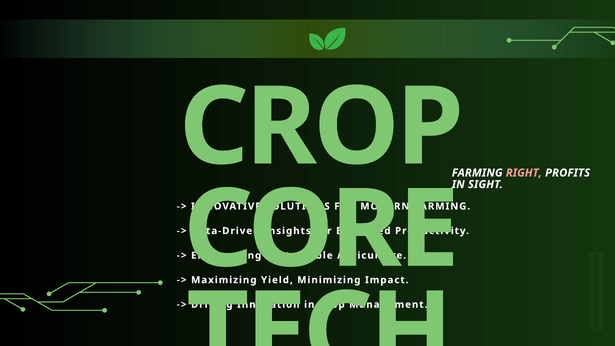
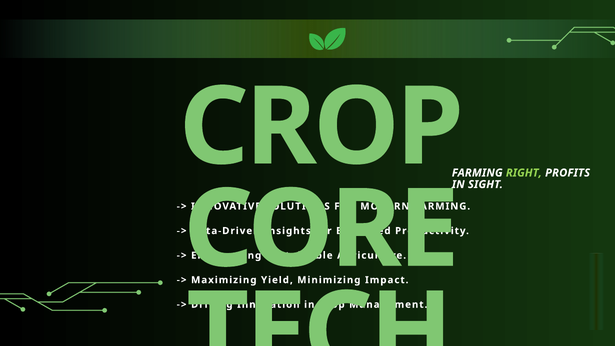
RIGHT colour: pink -> light green (524, 173)
